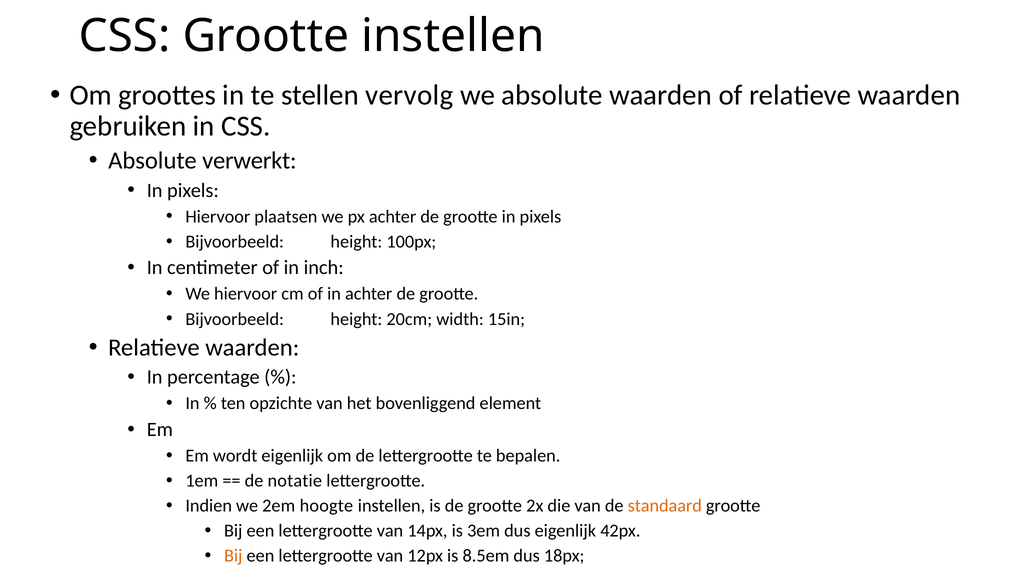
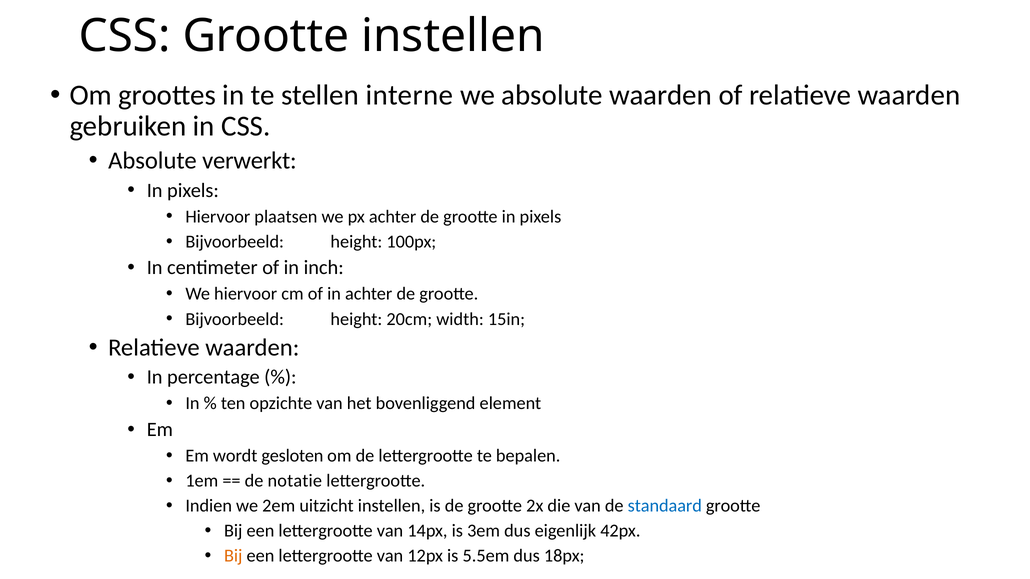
vervolg: vervolg -> interne (409, 95)
wordt eigenlijk: eigenlijk -> gesloten (292, 456)
hoogte: hoogte -> uitzicht (327, 506)
standaard colour: orange -> blue (665, 506)
8.5em: 8.5em -> 5.5em (486, 556)
